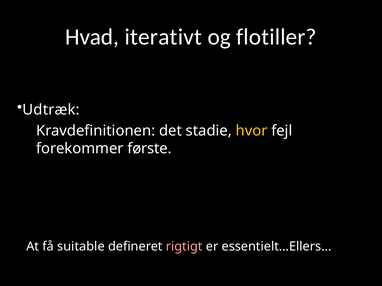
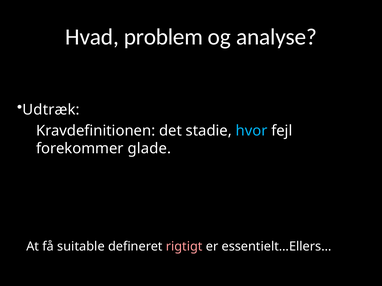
iterativt: iterativt -> problem (163, 37)
flotiller: flotiller -> analyse (277, 37)
hvor colour: yellow -> light blue (252, 131)
første: første -> glade (149, 149)
